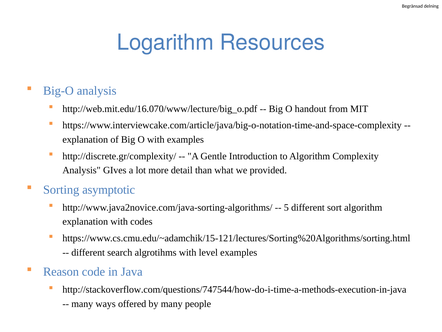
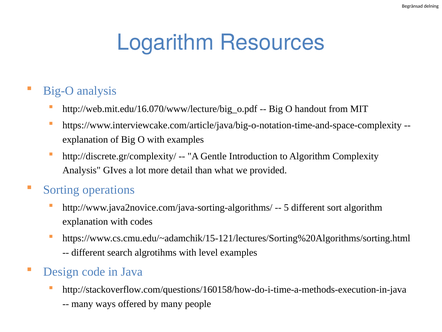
asymptotic: asymptotic -> operations (109, 189)
Reason: Reason -> Design (61, 271)
http://stackoverflow.com/questions/747544/how-do-i-time-a-methods-execution-in-java: http://stackoverflow.com/questions/747544/how-do-i-time-a-methods-execution-in-java -> http://stackoverflow.com/questions/160158/how-do-i-time-a-methods-execution-in-java (234, 289)
